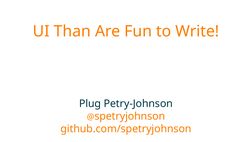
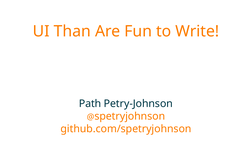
Plug: Plug -> Path (90, 103)
